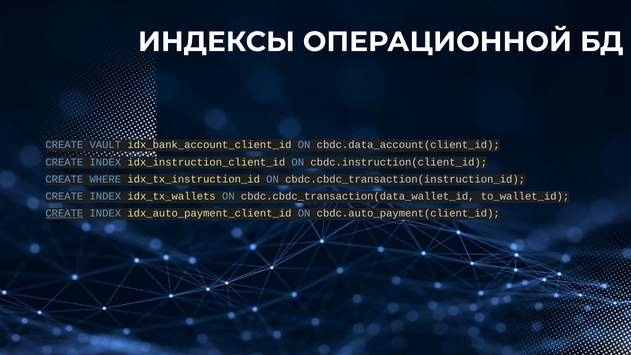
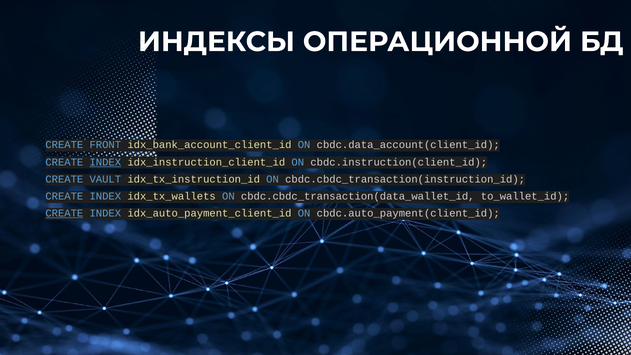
VAULT: VAULT -> FRONT (105, 145)
INDEX underline: none -> present (105, 162)
WHERE: WHERE -> VAULT (105, 179)
